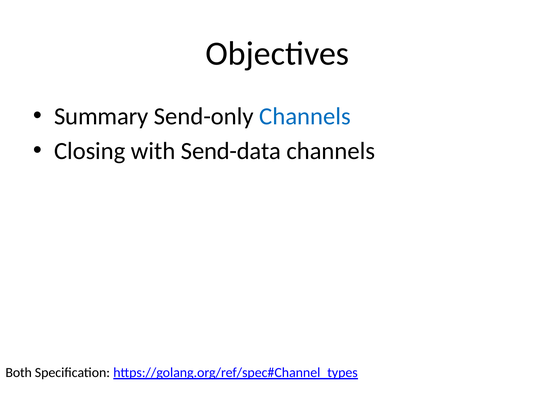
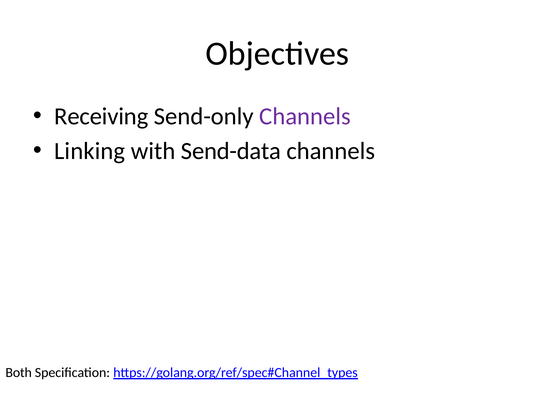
Summary: Summary -> Receiving (101, 116)
Channels colour: blue -> purple (305, 116)
Closing: Closing -> Linking (90, 151)
